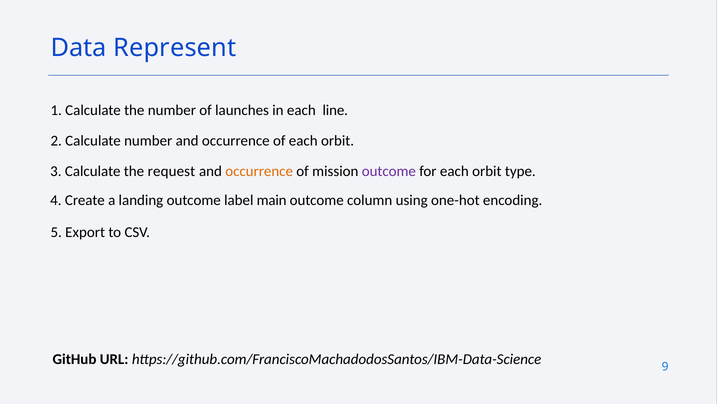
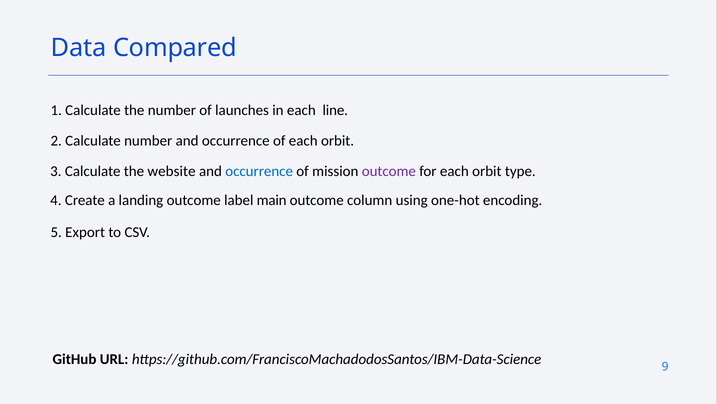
Represent: Represent -> Compared (175, 48)
request: request -> website (172, 171)
occurrence colour: orange -> blue (259, 171)
